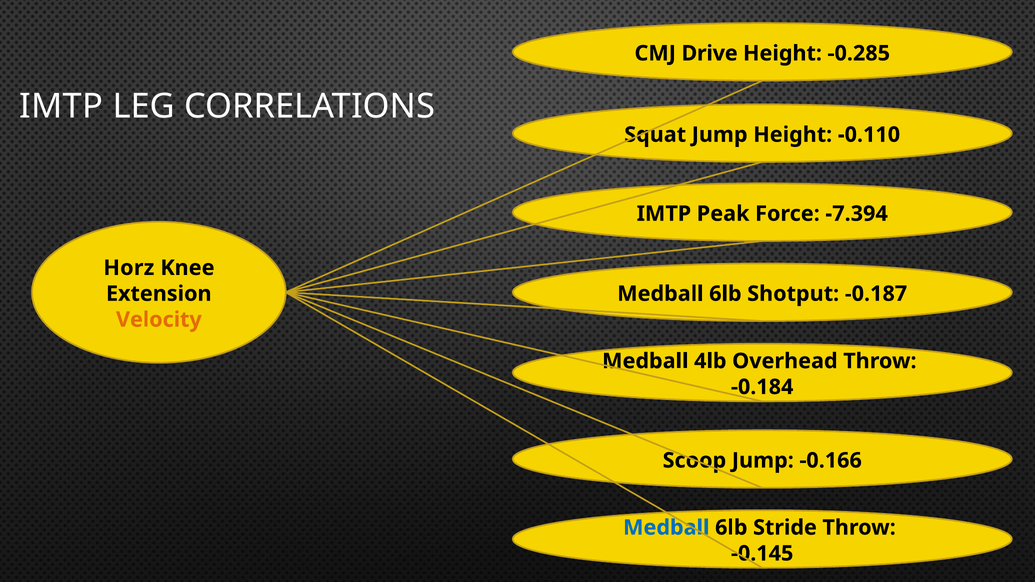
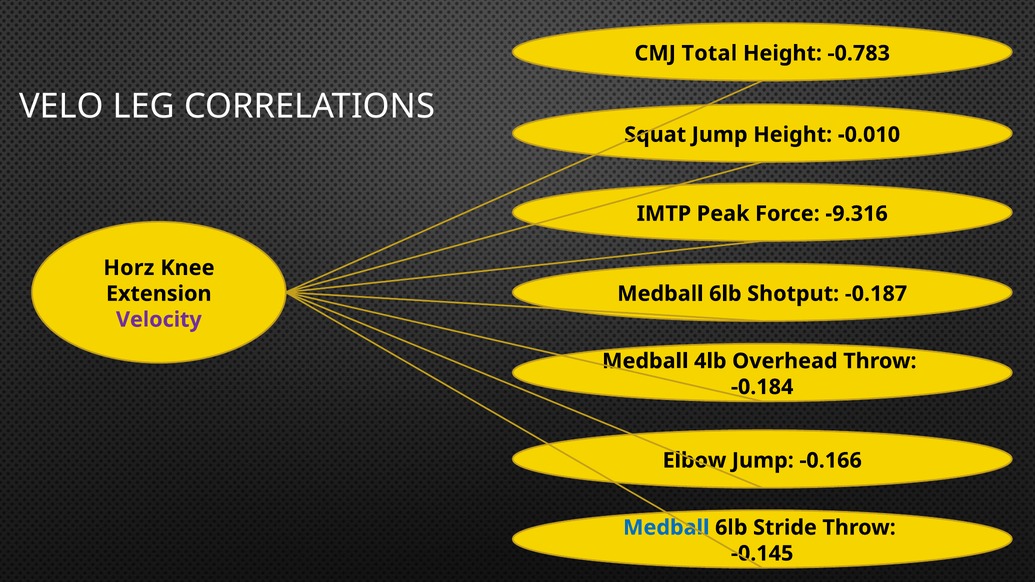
Drive: Drive -> Total (709, 53)
-0.285: -0.285 -> -0.783 (859, 53)
IMTP: IMTP -> VELO (61, 106)
-0.110: -0.110 -> -0.010 (869, 135)
-7.394: -7.394 -> -9.316 (857, 214)
Velocity colour: orange -> purple (159, 320)
Scoop: Scoop -> Elbow (694, 461)
